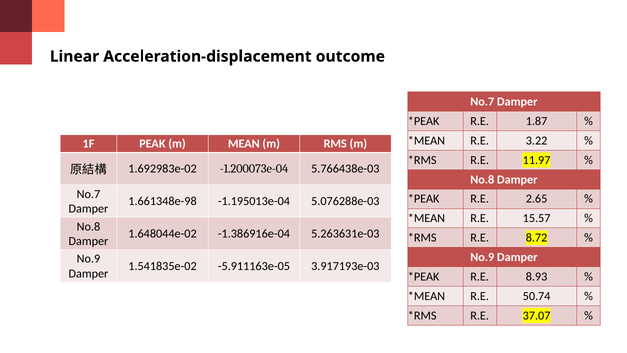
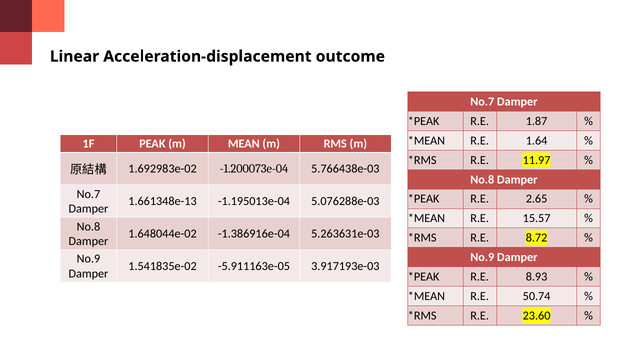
3.22: 3.22 -> 1.64 (537, 140)
1.661348e-98: 1.661348e-98 -> 1.661348e-13 (163, 201)
37.07: 37.07 -> 23.60 (537, 315)
